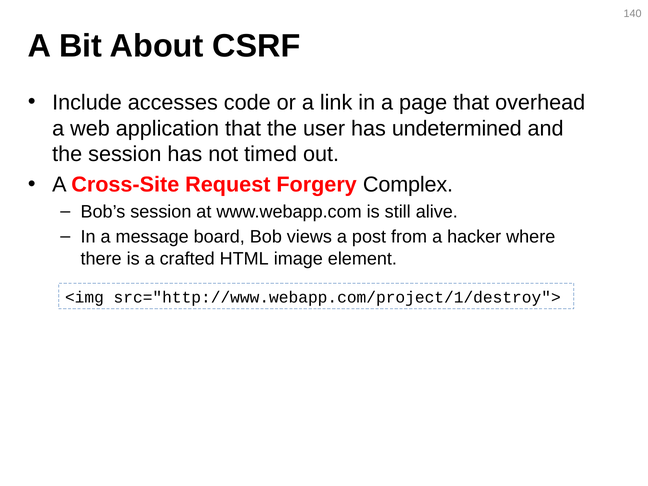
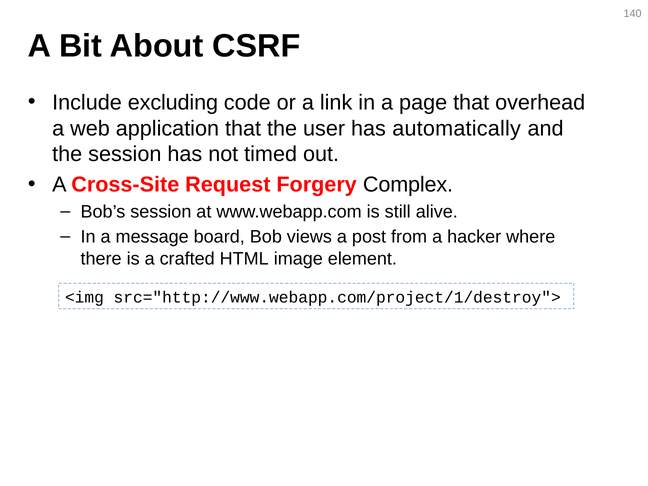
accesses: accesses -> excluding (173, 103)
undetermined: undetermined -> automatically (457, 128)
